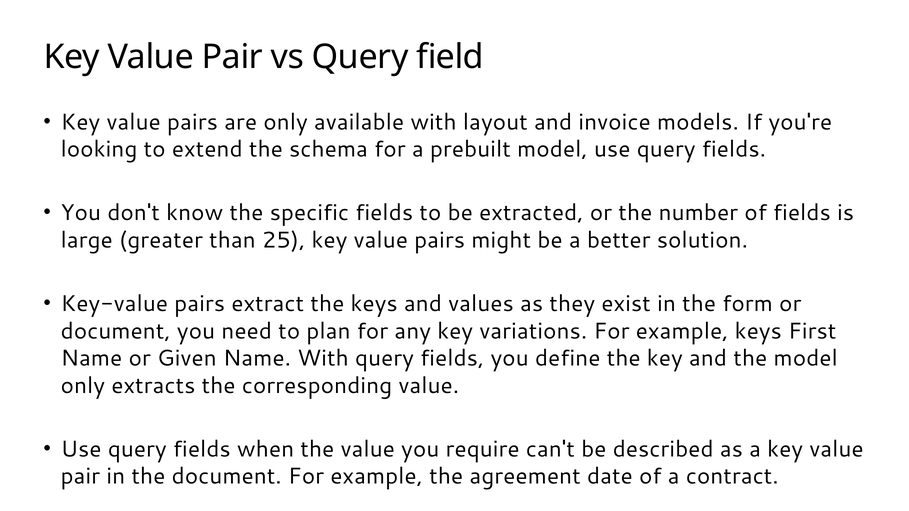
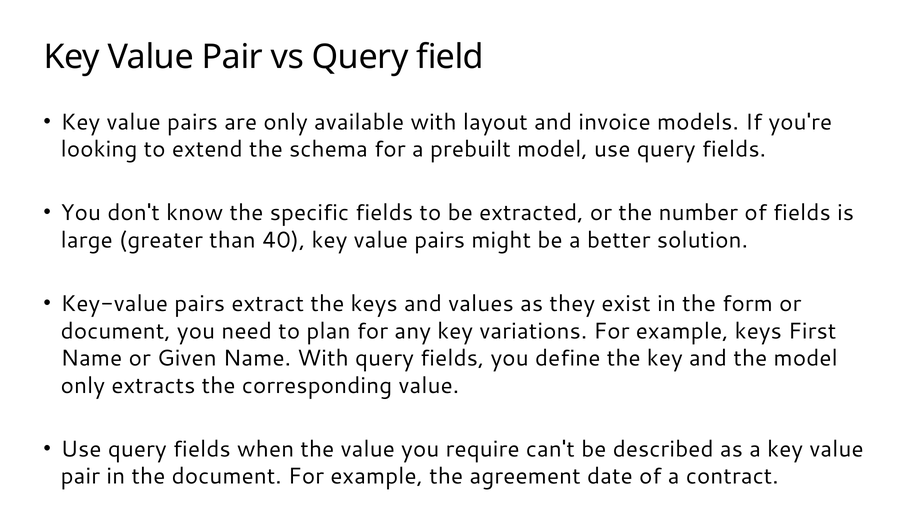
25: 25 -> 40 (284, 240)
